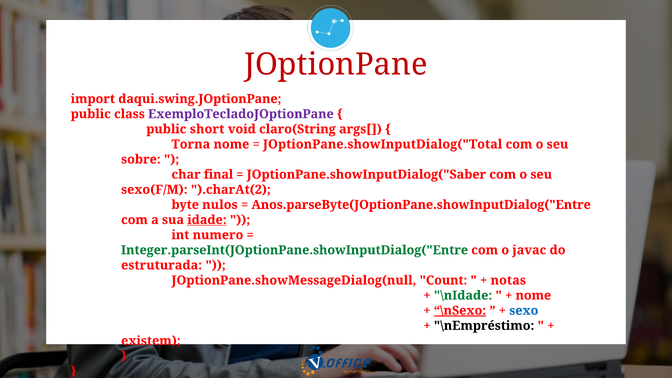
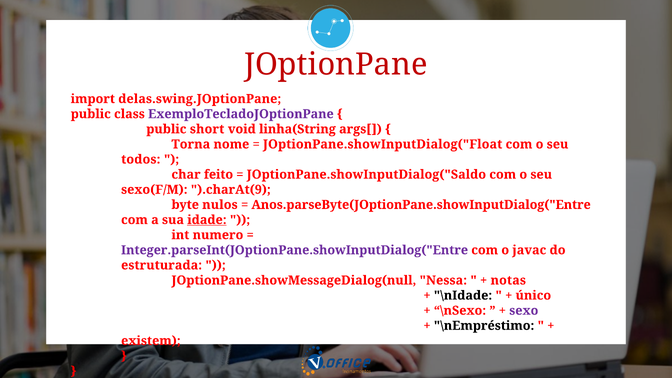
daqui.swing.JOptionPane: daqui.swing.JOptionPane -> delas.swing.JOptionPane (200, 99)
claro(String: claro(String -> linha(String (297, 129)
JOptionPane.showInputDialog("Total: JOptionPane.showInputDialog("Total -> JOptionPane.showInputDialog("Float (383, 144)
sobre: sobre -> todos (141, 159)
final: final -> feito (219, 174)
JOptionPane.showInputDialog("Saber: JOptionPane.showInputDialog("Saber -> JOptionPane.showInputDialog("Saldo (366, 174)
).charAt(2: ).charAt(2 -> ).charAt(9 (231, 190)
Integer.parseInt(JOptionPane.showInputDialog("Entre colour: green -> purple (295, 250)
Count: Count -> Nessa (443, 280)
\nIdade colour: green -> black (463, 295)
nome: nome -> único (533, 295)
\nSexo underline: present -> none (460, 311)
sexo colour: blue -> purple (524, 311)
